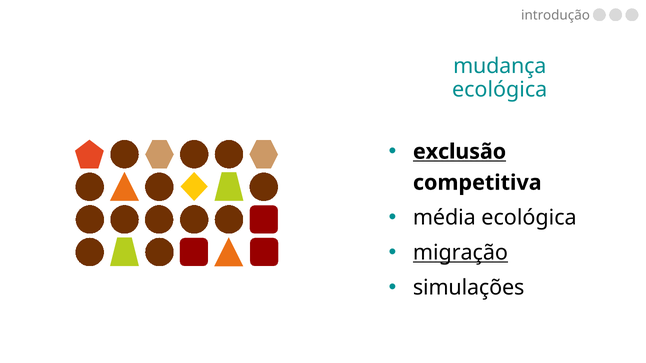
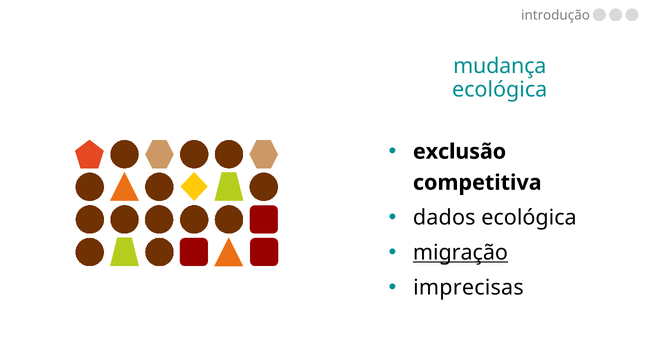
exclusão underline: present -> none (460, 152)
média: média -> dados (444, 218)
simulações: simulações -> imprecisas (468, 288)
